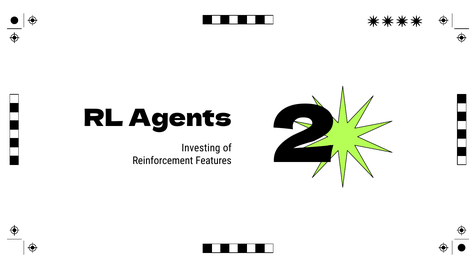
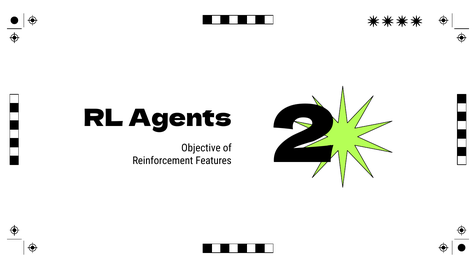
Investing: Investing -> Objective (201, 148)
